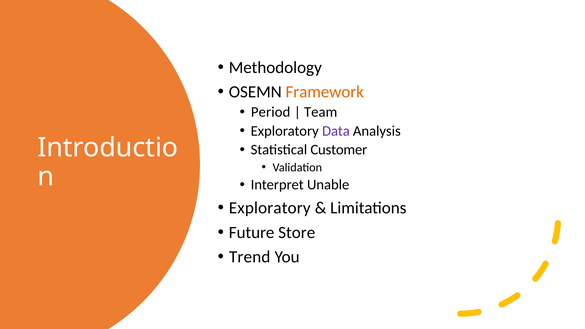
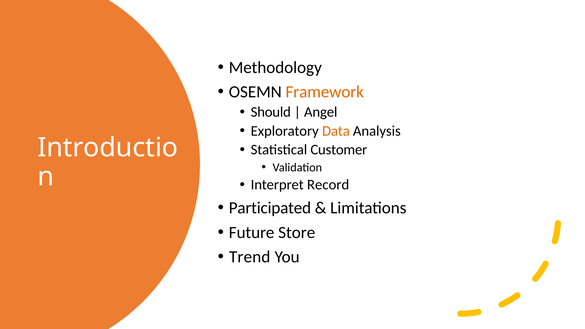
Period: Period -> Should (271, 112)
Team: Team -> Angel (321, 112)
Data colour: purple -> orange (336, 131)
Unable: Unable -> Record (328, 185)
Exploratory: Exploratory -> Participated (270, 208)
